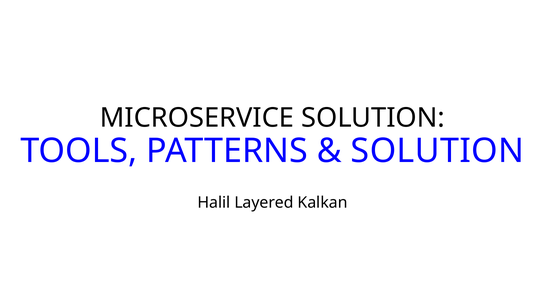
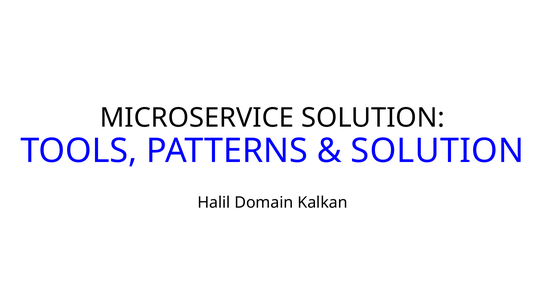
Layered: Layered -> Domain (264, 203)
